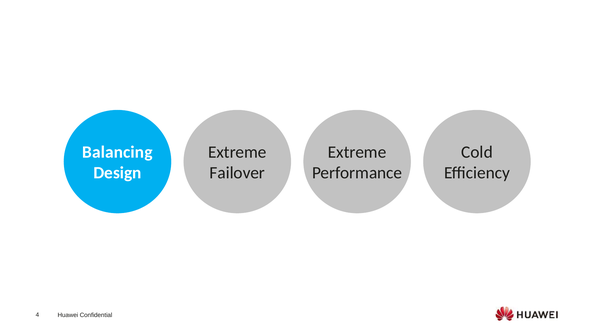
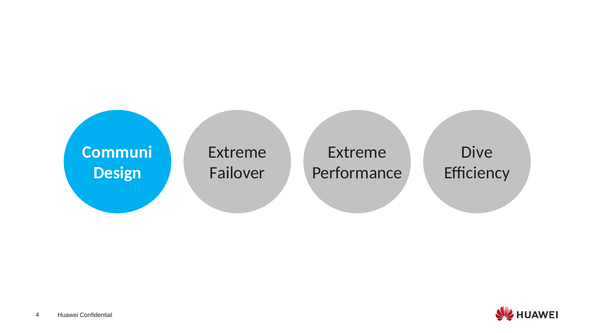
Balancing: Balancing -> Communi (117, 152)
Cold: Cold -> Dive (477, 152)
